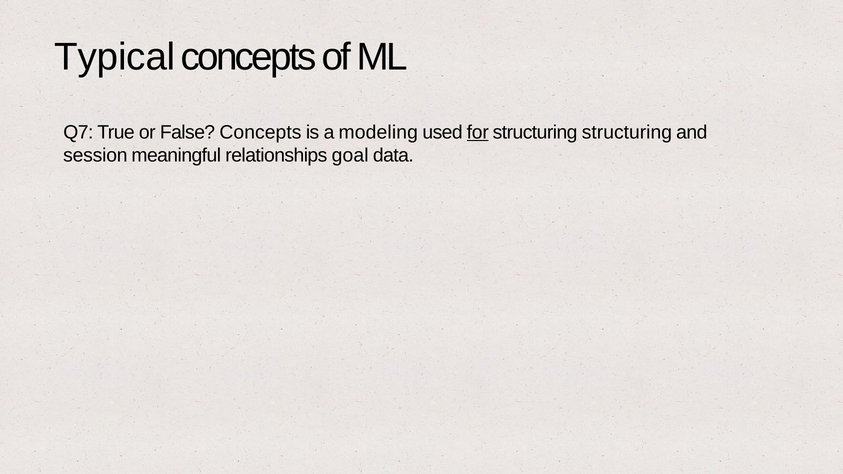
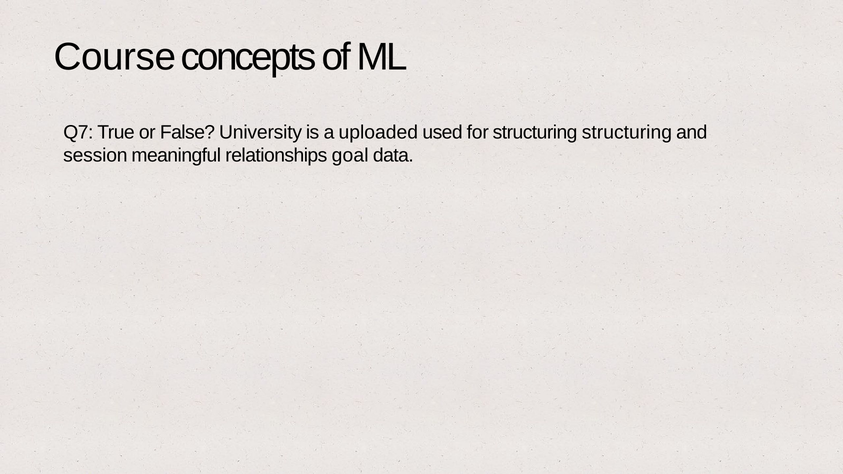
Typical: Typical -> Course (115, 57)
False Concepts: Concepts -> University (261, 132)
modeling: modeling -> uploaded (378, 132)
for underline: present -> none (478, 132)
